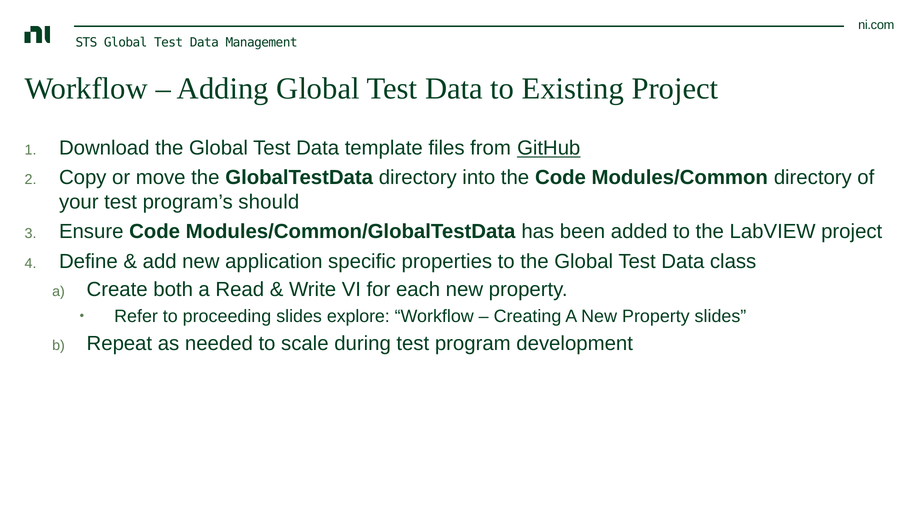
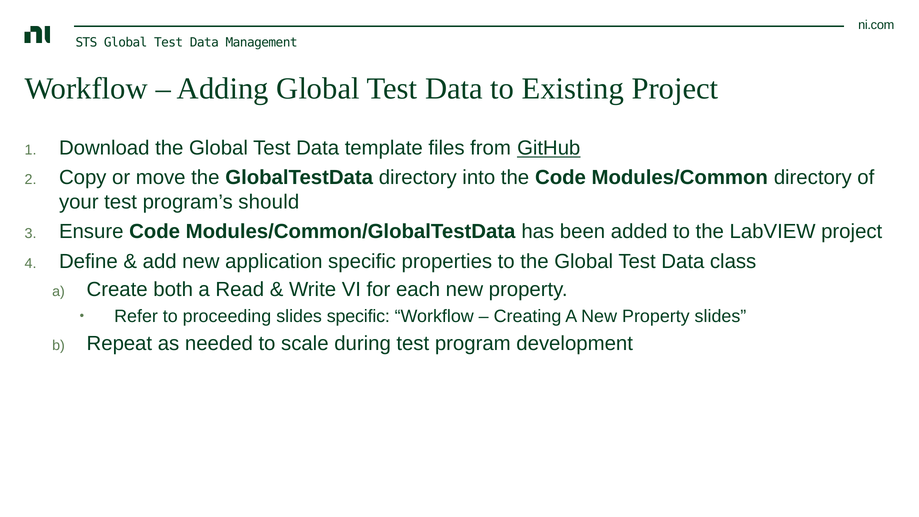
slides explore: explore -> specific (358, 316)
